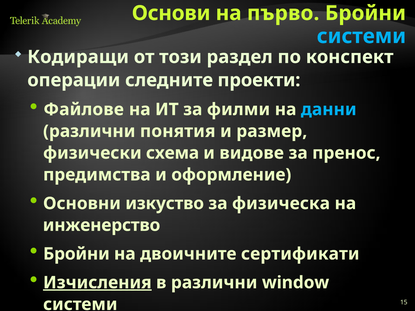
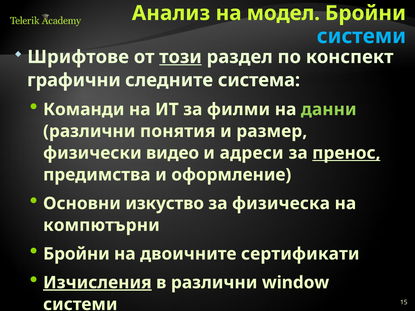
Основи: Основи -> Анализ (171, 13)
първо: първо -> модел (283, 13)
Кодиращи: Кодиращи -> Шрифтове (78, 57)
този underline: none -> present (180, 57)
операции: операции -> графични (74, 80)
проекти: проекти -> система (259, 80)
Файлове: Файлове -> Команди (84, 110)
данни colour: light blue -> light green (329, 110)
схема: схема -> видео (173, 153)
видове: видове -> адреси (252, 153)
пренос underline: none -> present (346, 153)
инженерство: инженерство -> компютърни (101, 225)
